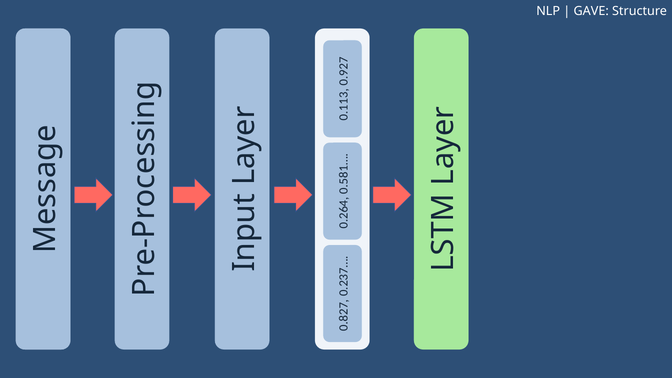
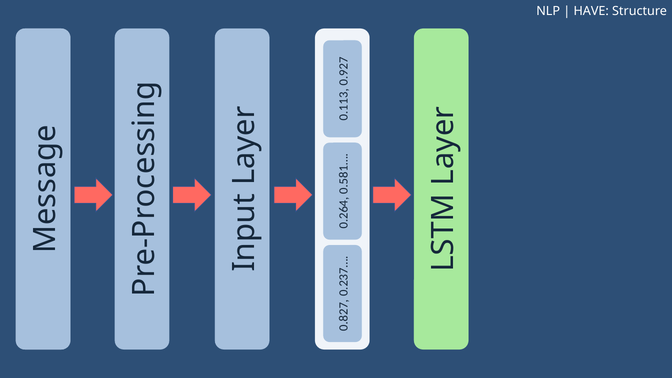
GAVE: GAVE -> HAVE (591, 11)
